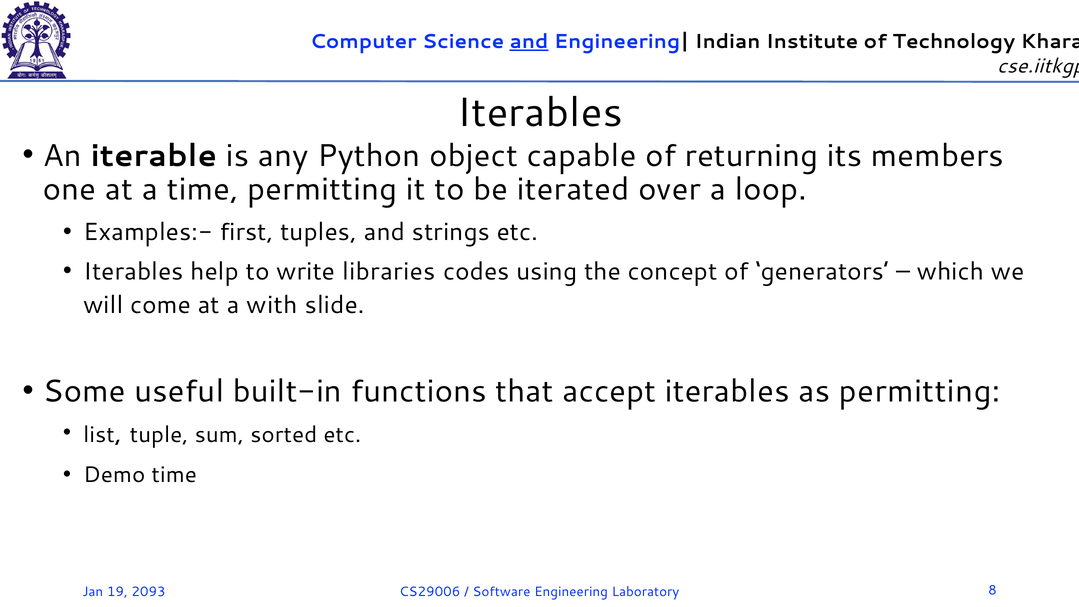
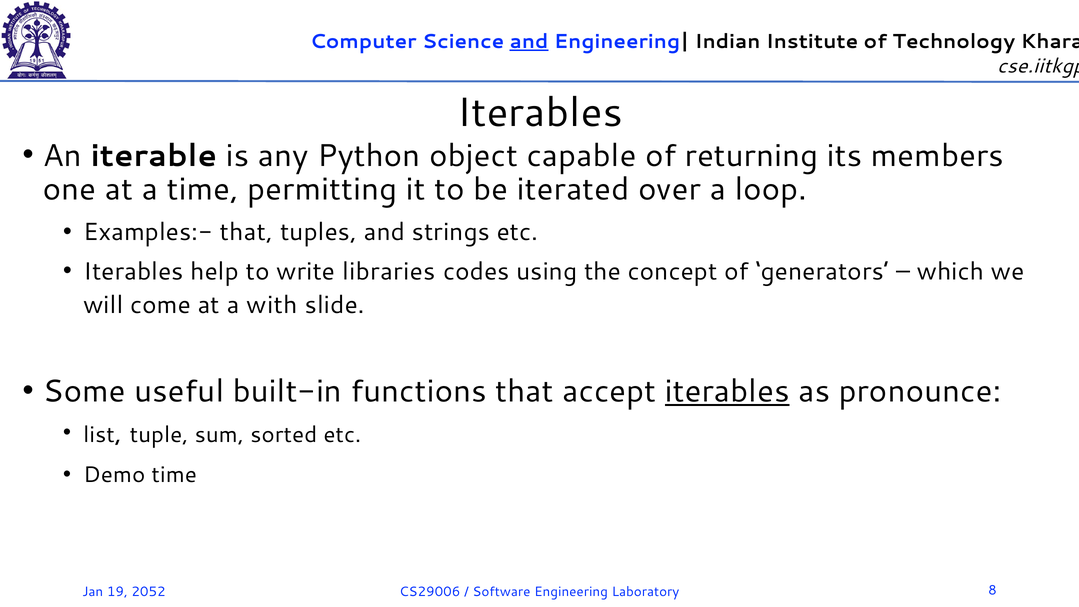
Examples:- first: first -> that (246, 232)
iterables underline: none -> present (727, 392)
as permitting: permitting -> pronounce (920, 392)
2093: 2093 -> 2052 (149, 592)
